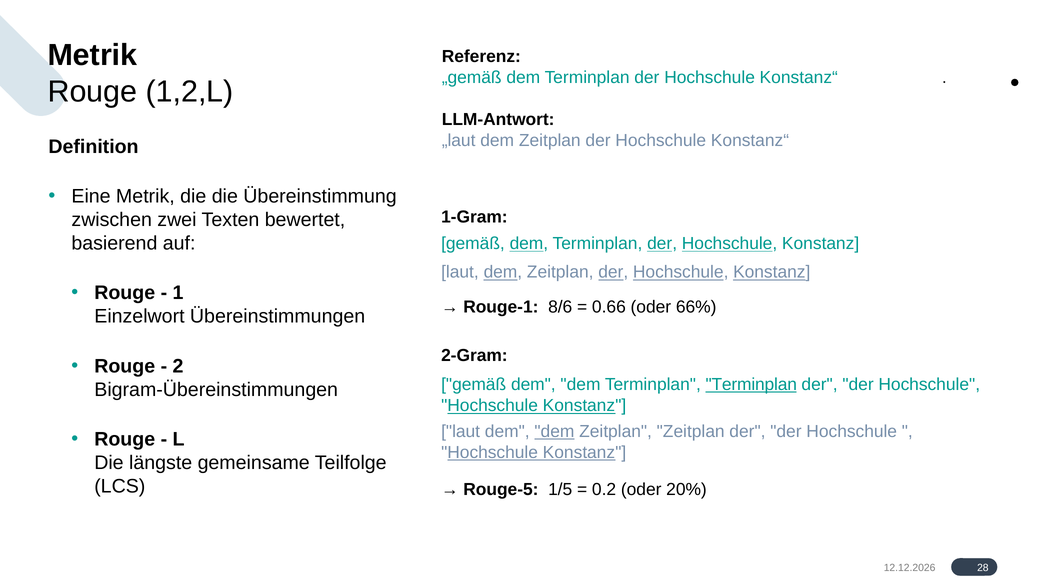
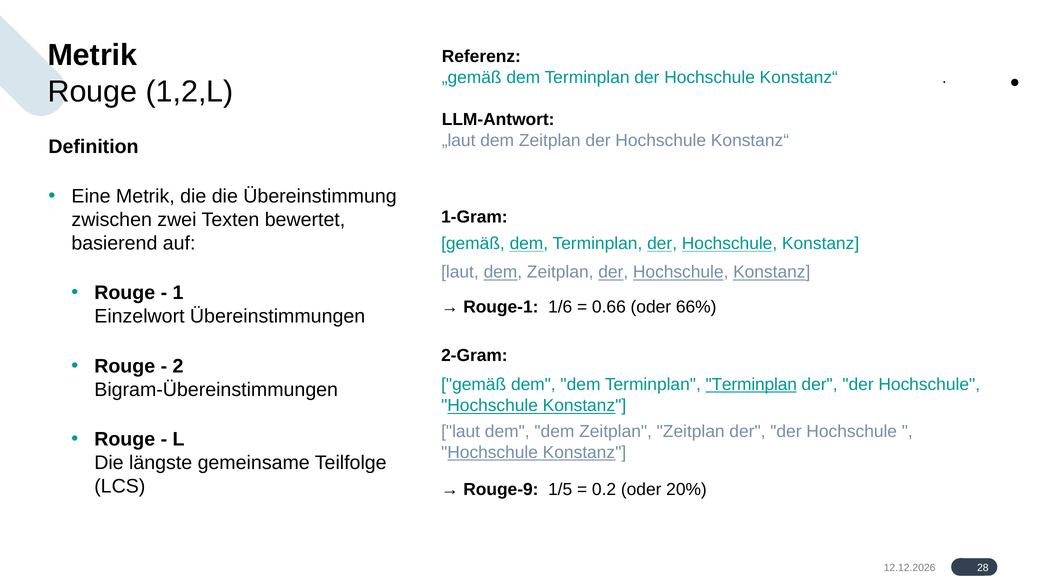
8/6: 8/6 -> 1/6 (560, 307)
dem underline: present -> none (554, 431)
Rouge-5: Rouge-5 -> Rouge-9 (501, 489)
